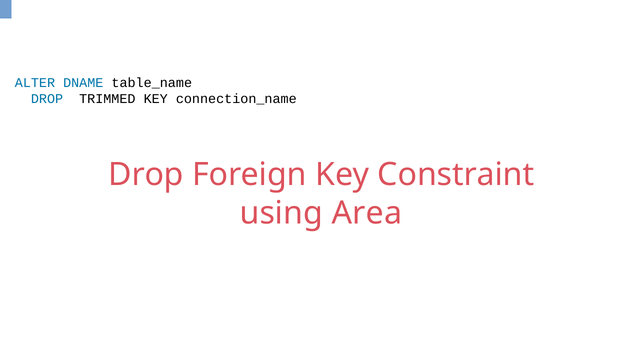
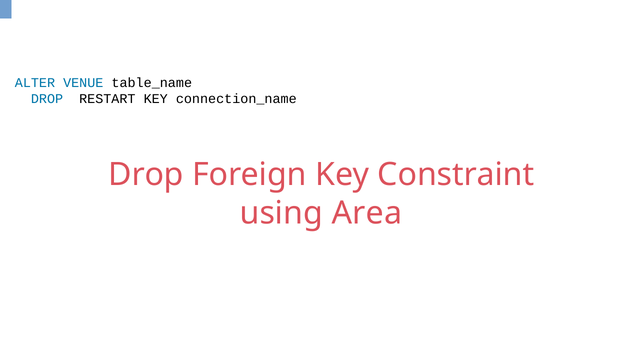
DNAME: DNAME -> VENUE (83, 83)
TRIMMED: TRIMMED -> RESTART (107, 99)
